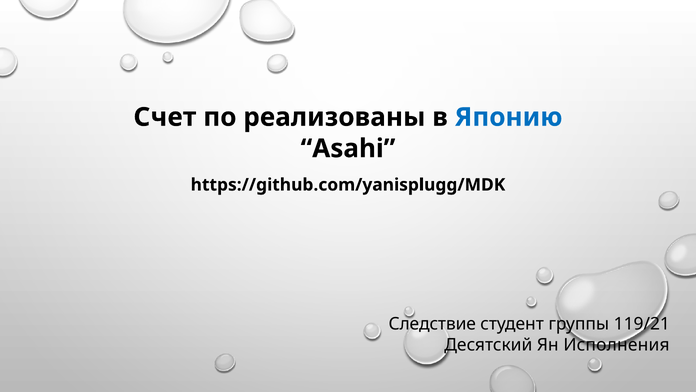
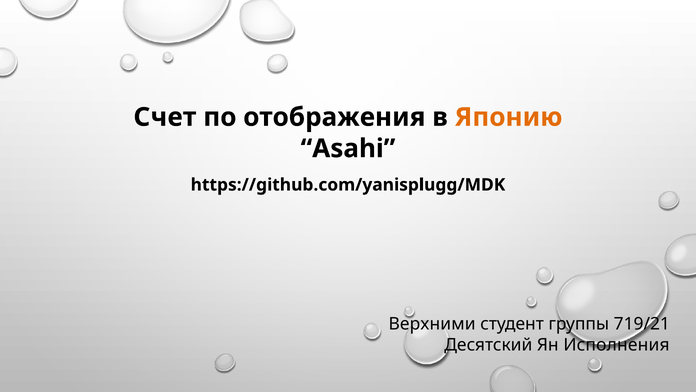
реализованы: реализованы -> отображения (334, 117)
Японию colour: blue -> orange (509, 117)
Следствие: Следствие -> Верхними (432, 324)
119/21: 119/21 -> 719/21 (642, 324)
